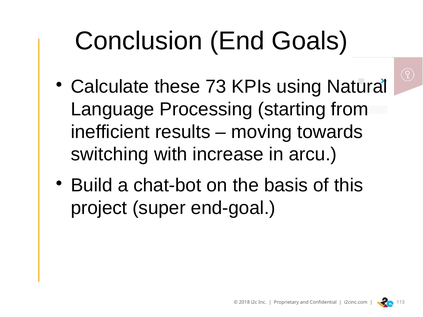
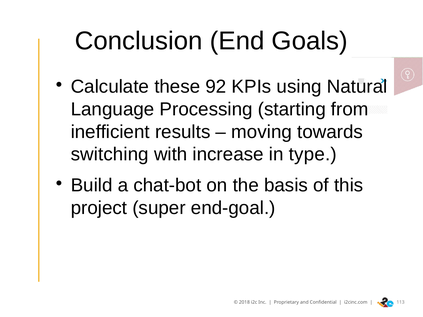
73: 73 -> 92 (216, 87)
arcu: arcu -> type (313, 155)
